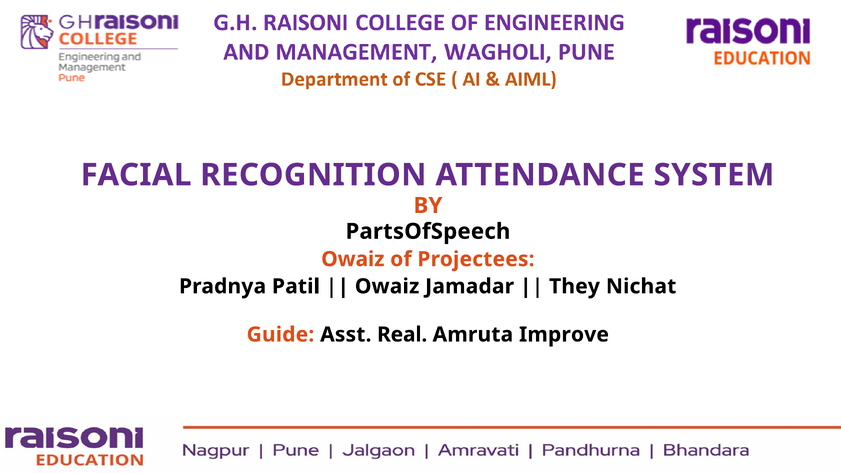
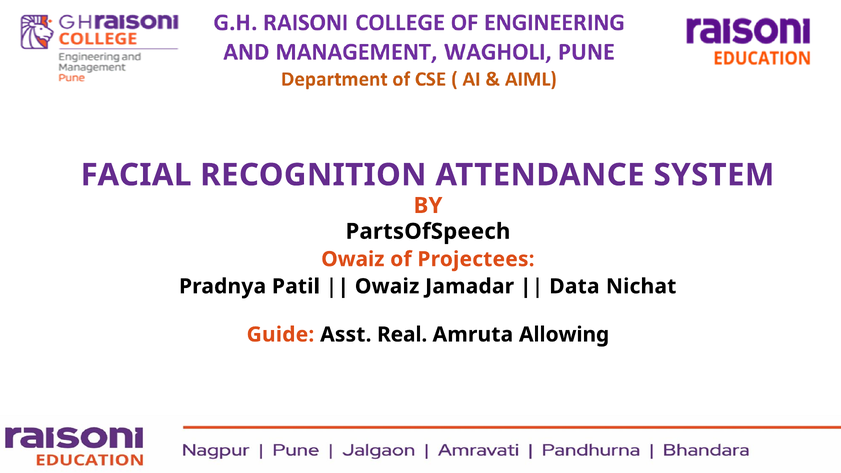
They: They -> Data (574, 286)
Improve: Improve -> Allowing (564, 335)
